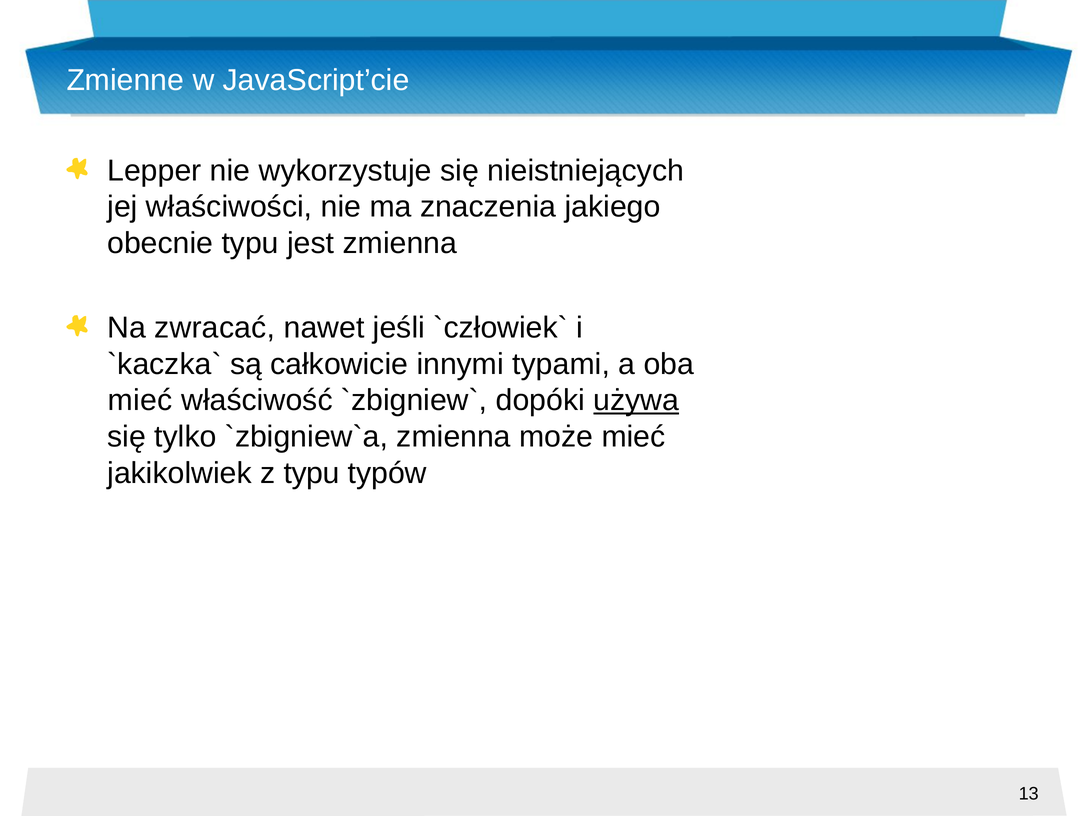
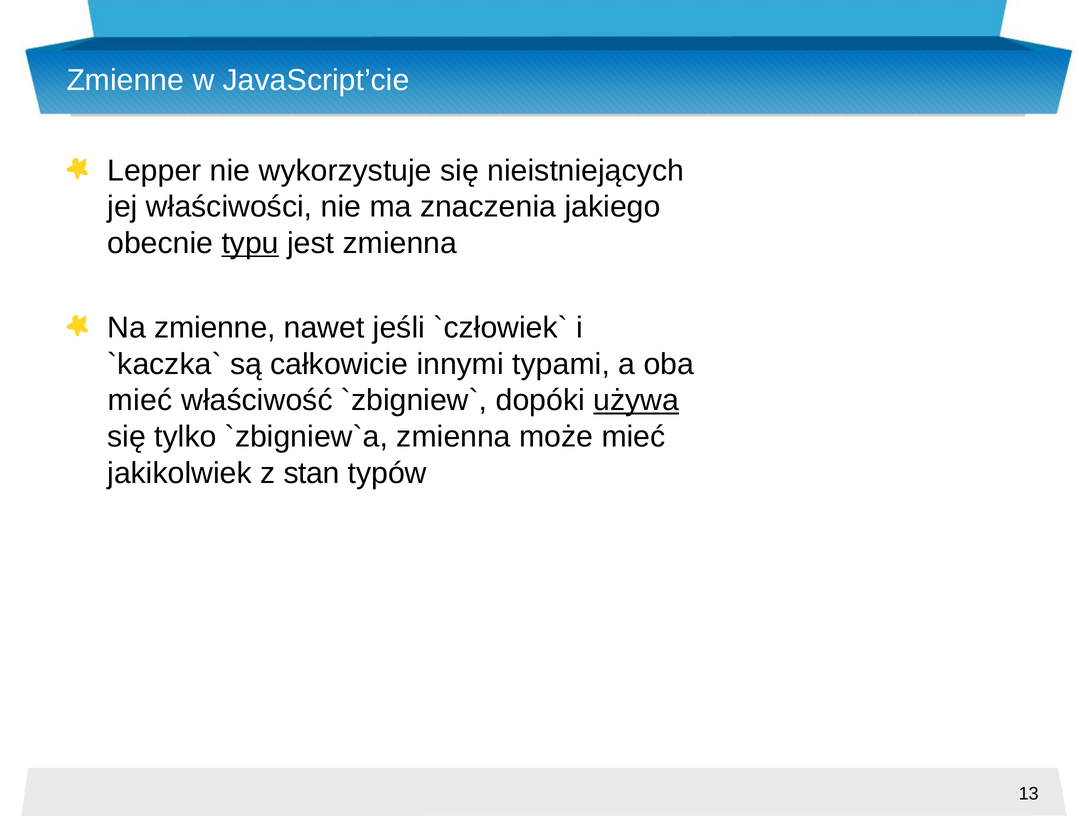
typu underline: none -> present (250, 243)
Na zwracać: zwracać -> zmienne (215, 328)
z typu: typu -> stan (312, 473)
